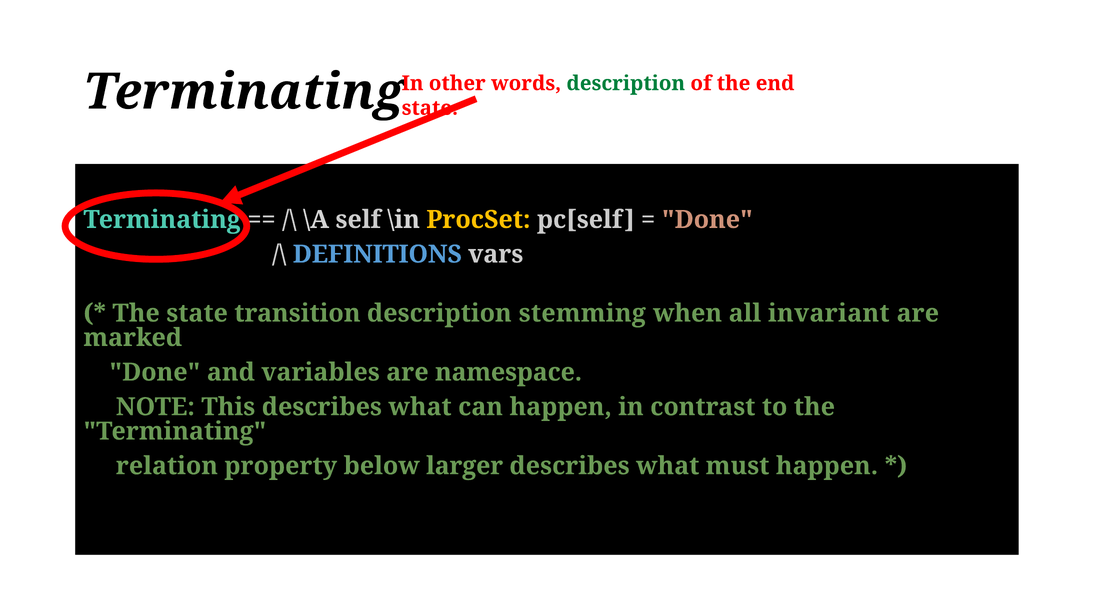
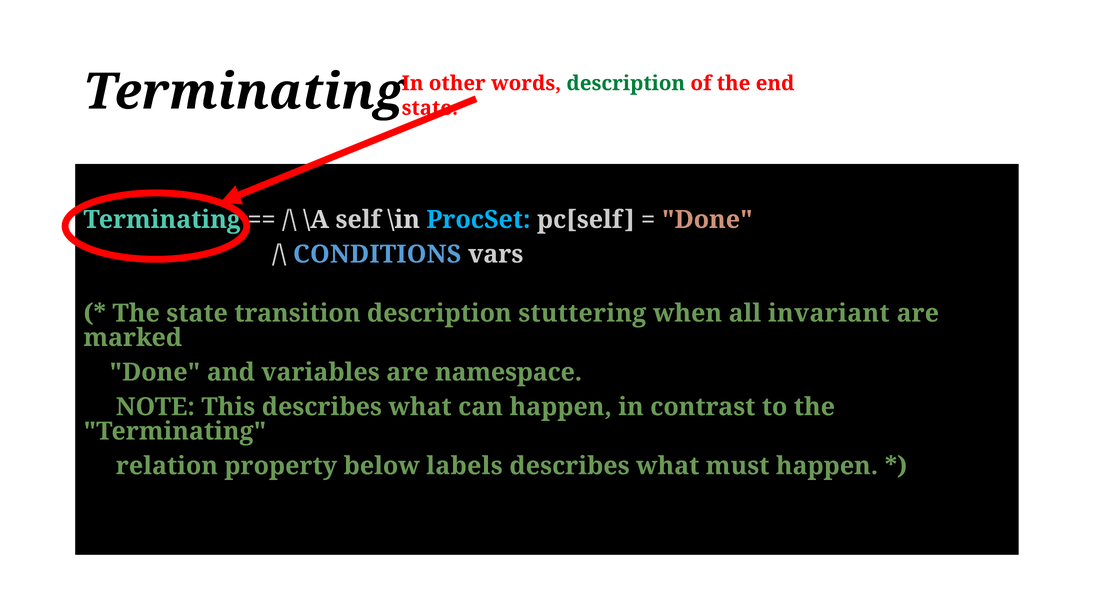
ProcSet colour: yellow -> light blue (478, 219)
DEFINITIONS: DEFINITIONS -> CONDITIONS (377, 254)
stemming: stemming -> stuttering (582, 313)
larger: larger -> labels (464, 465)
